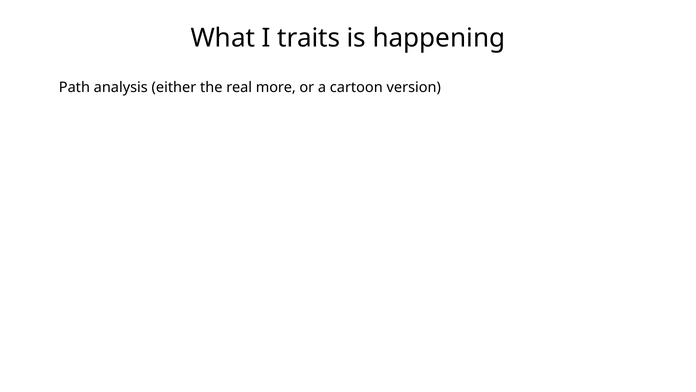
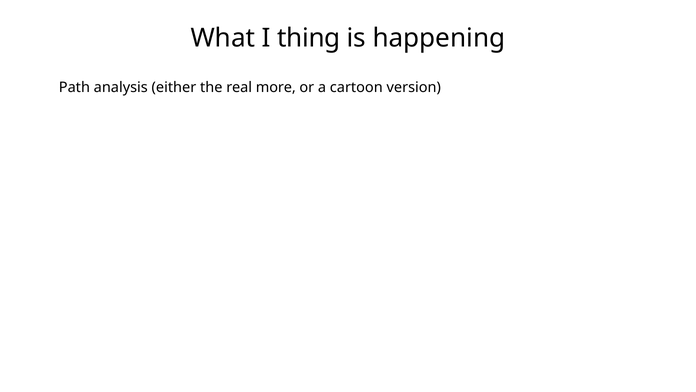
traits: traits -> thing (309, 38)
